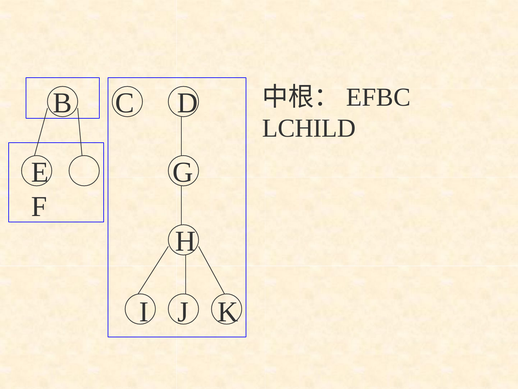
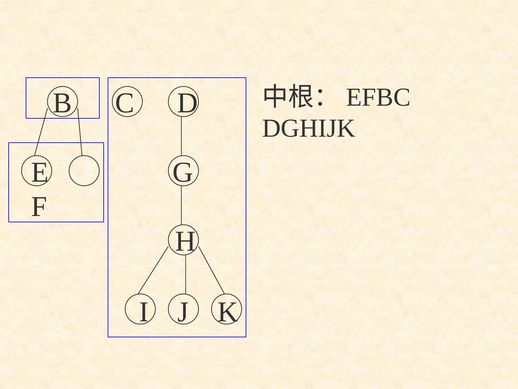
LCHILD: LCHILD -> DGHIJK (309, 128)
